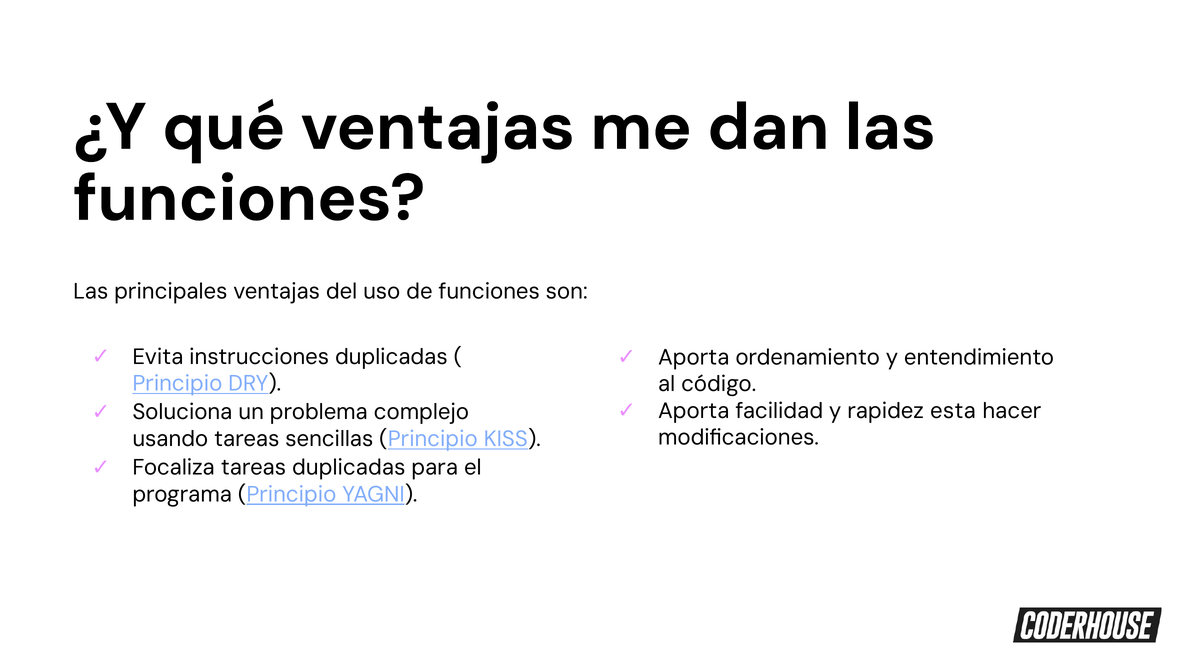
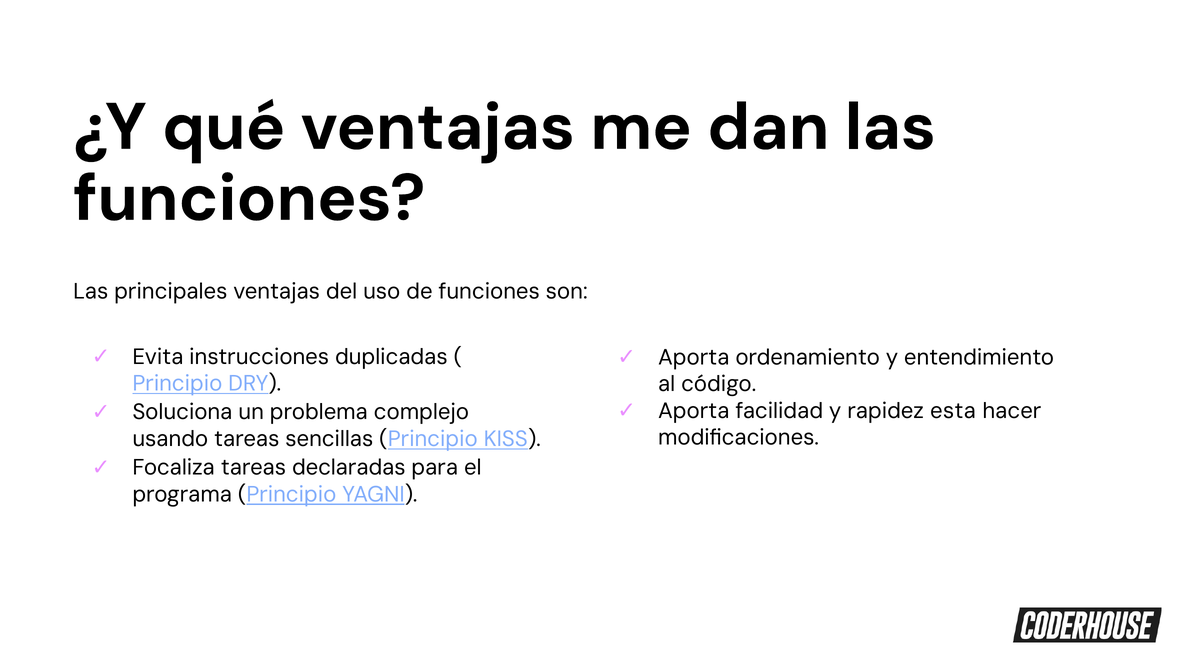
tareas duplicadas: duplicadas -> declaradas (349, 468)
